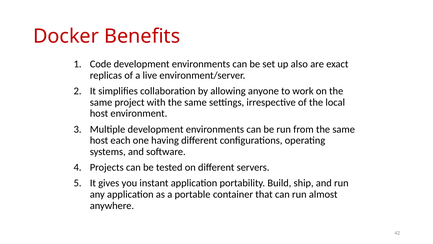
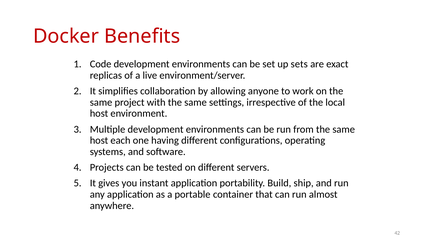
also: also -> sets (299, 64)
